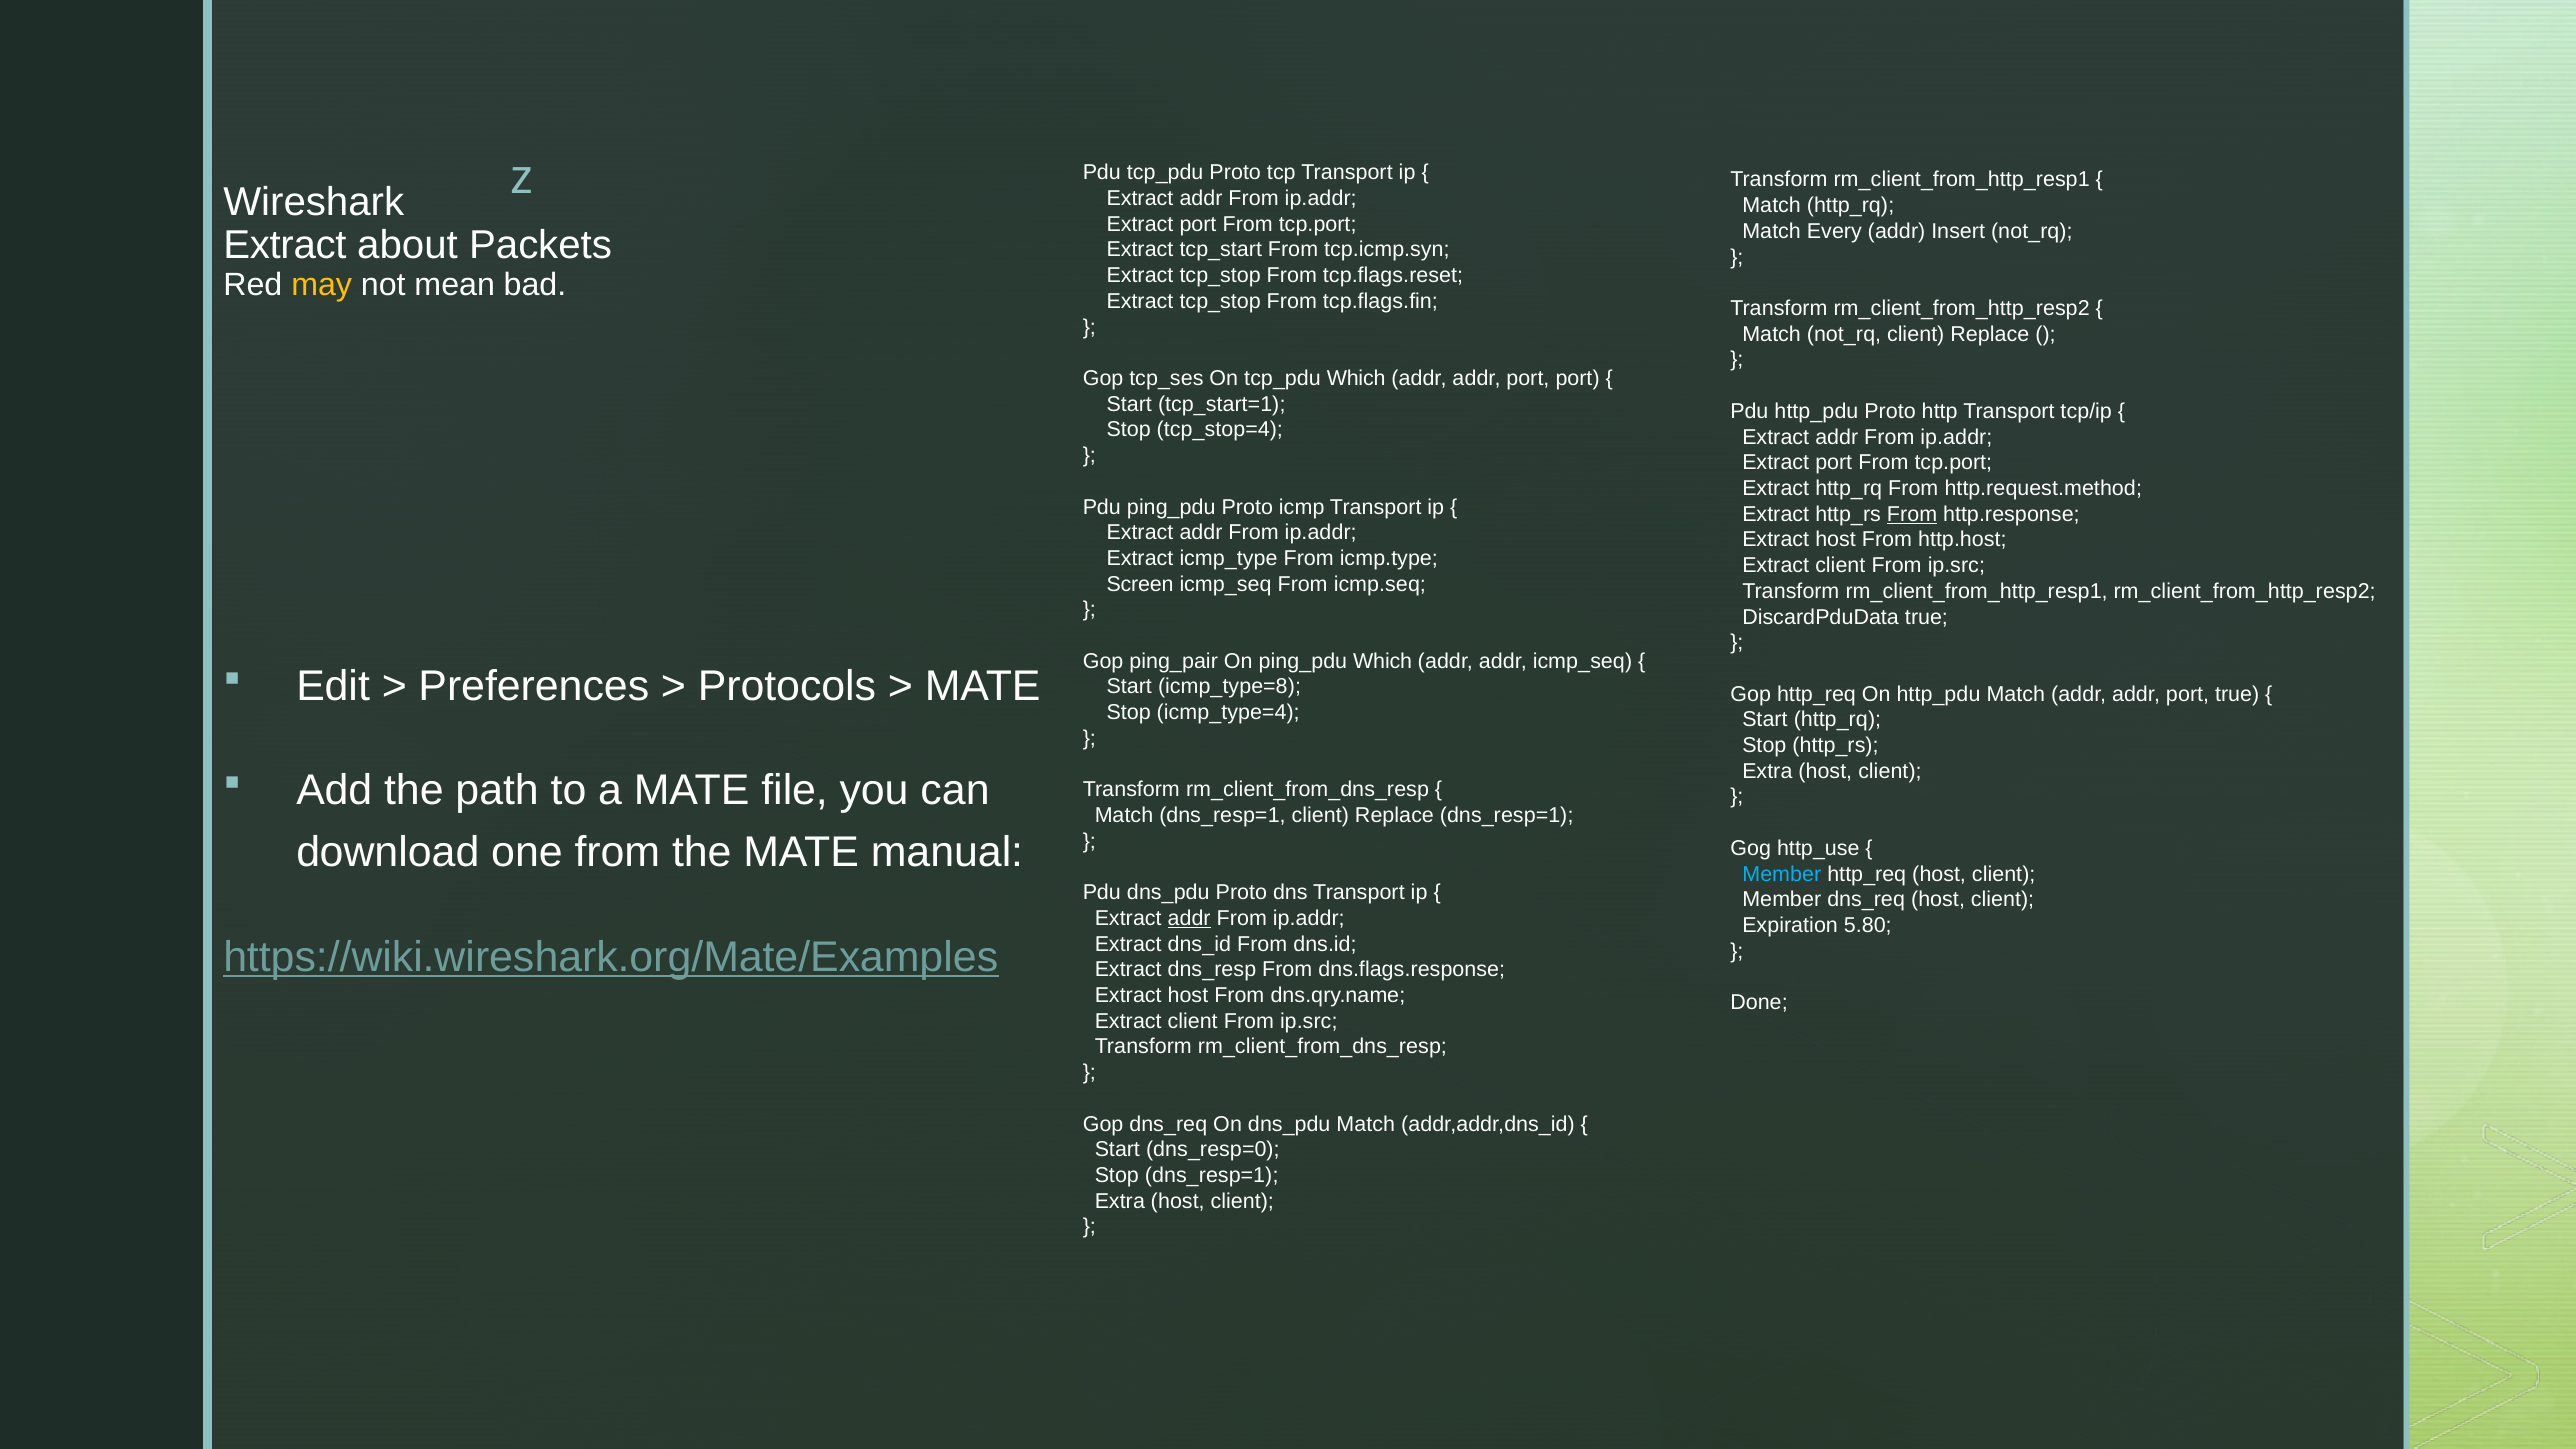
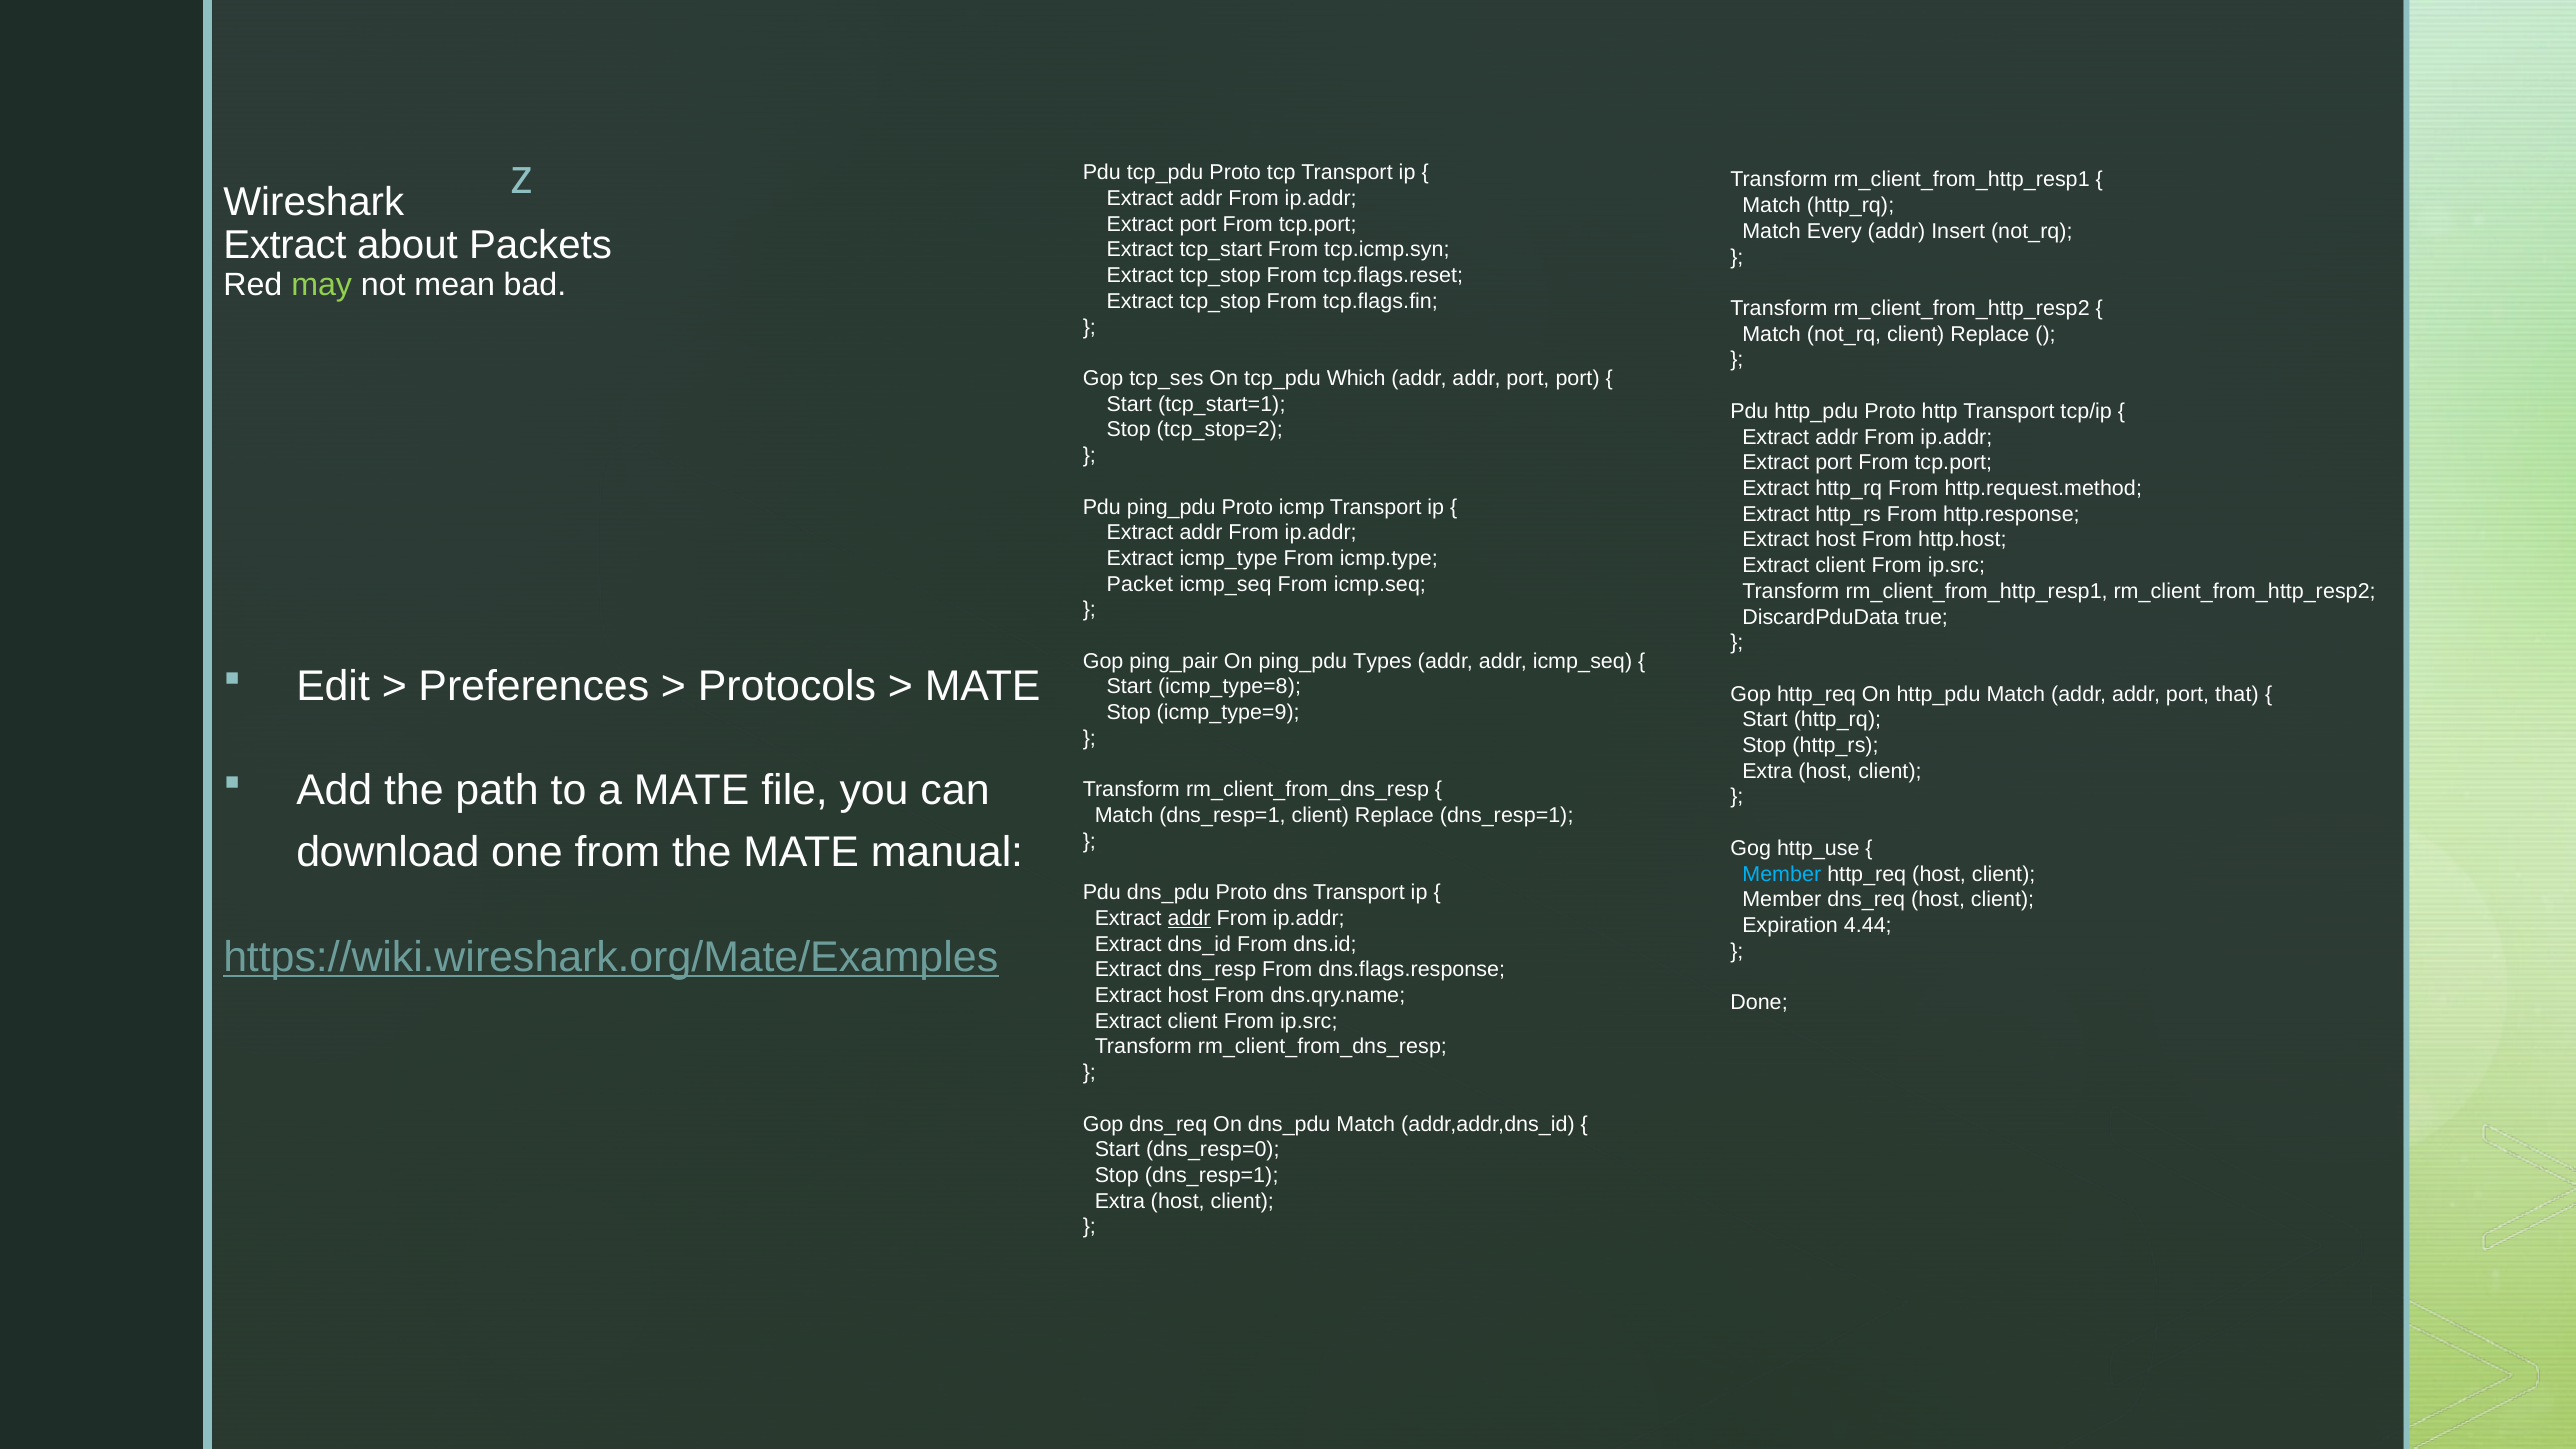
may colour: yellow -> light green (322, 285)
tcp_stop=4: tcp_stop=4 -> tcp_stop=2 (1220, 430)
From underline: present -> none (1912, 514)
Screen: Screen -> Packet (1140, 584)
ping_pdu Which: Which -> Types (1383, 661)
port true: true -> that (2237, 694)
icmp_type=4: icmp_type=4 -> icmp_type=9 (1228, 713)
5.80: 5.80 -> 4.44 (1868, 925)
